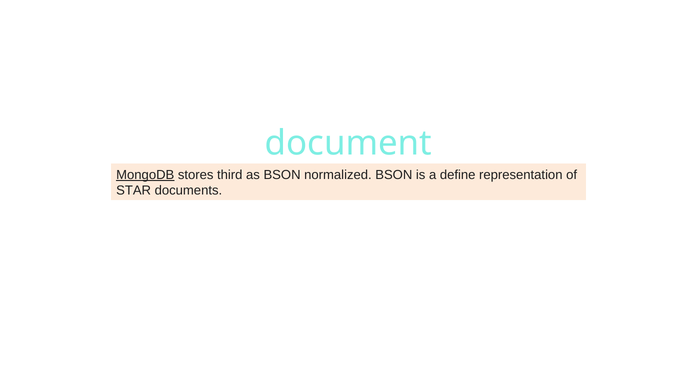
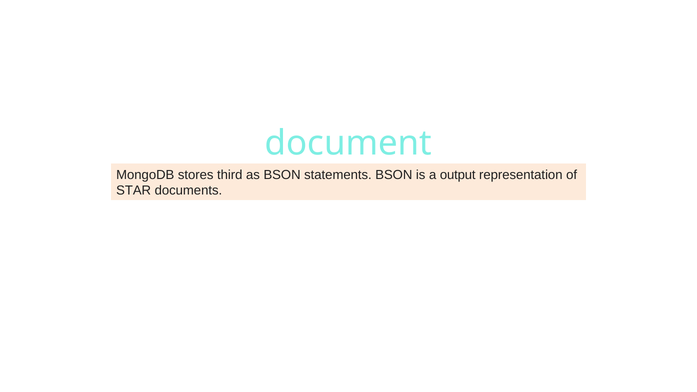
MongoDB underline: present -> none (145, 175)
normalized: normalized -> statements (338, 175)
define: define -> output (458, 175)
